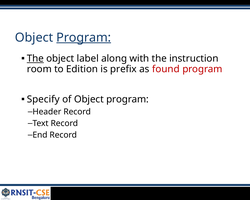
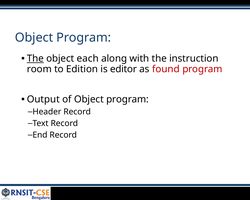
Program underline: present -> none (84, 37)
label: label -> each (88, 59)
prefix: prefix -> editor (124, 69)
Specify: Specify -> Output (43, 99)
